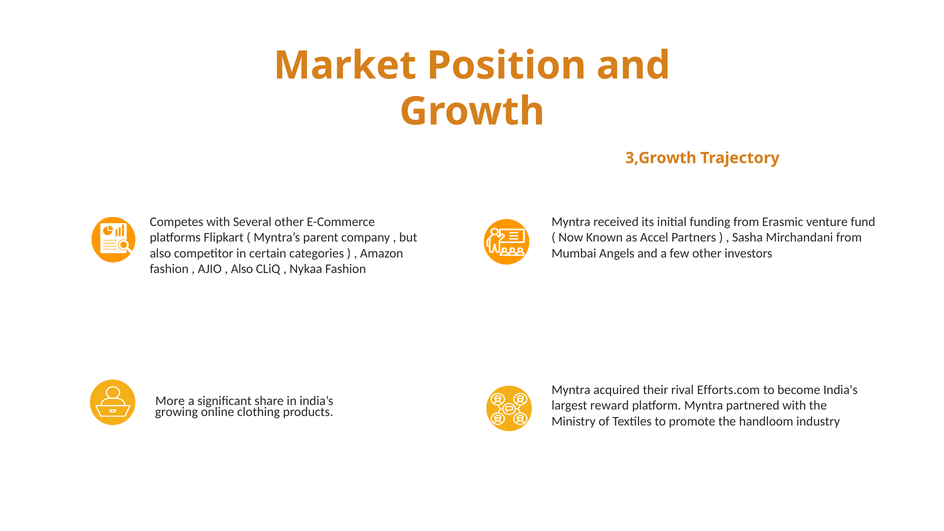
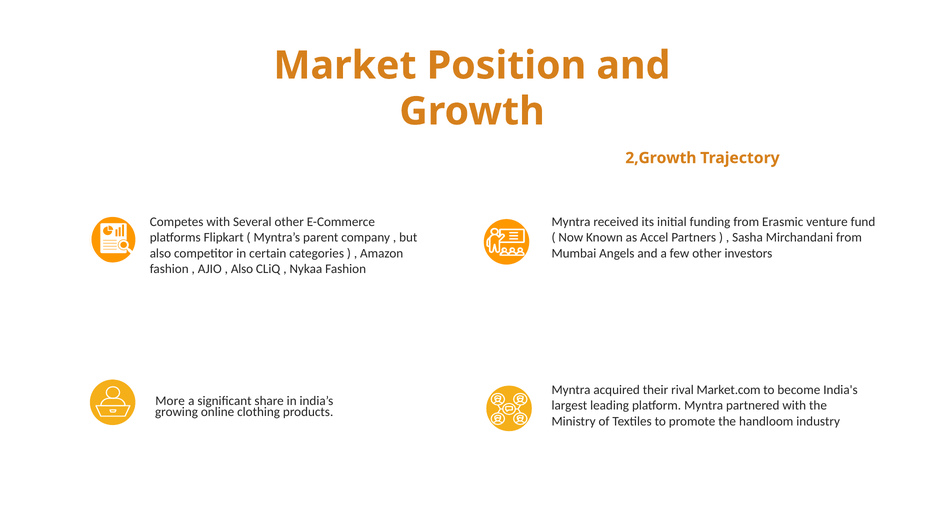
3,Growth: 3,Growth -> 2,Growth (661, 158)
Efforts.com: Efforts.com -> Market.com (729, 390)
reward: reward -> leading (610, 406)
